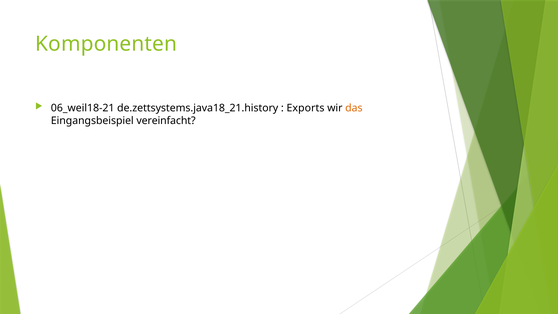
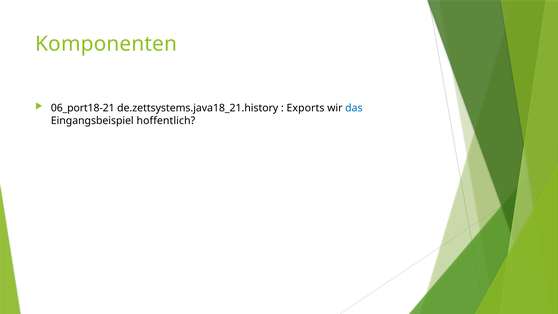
06_weil18-21: 06_weil18-21 -> 06_port18-21 (83, 108)
das colour: orange -> blue (354, 108)
vereinfacht: vereinfacht -> hoffentlich (166, 121)
